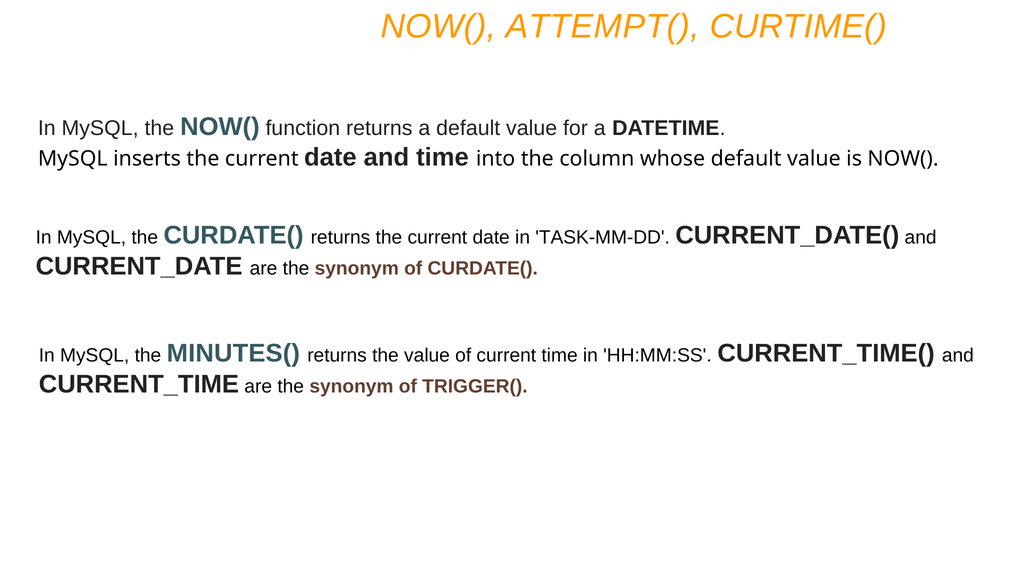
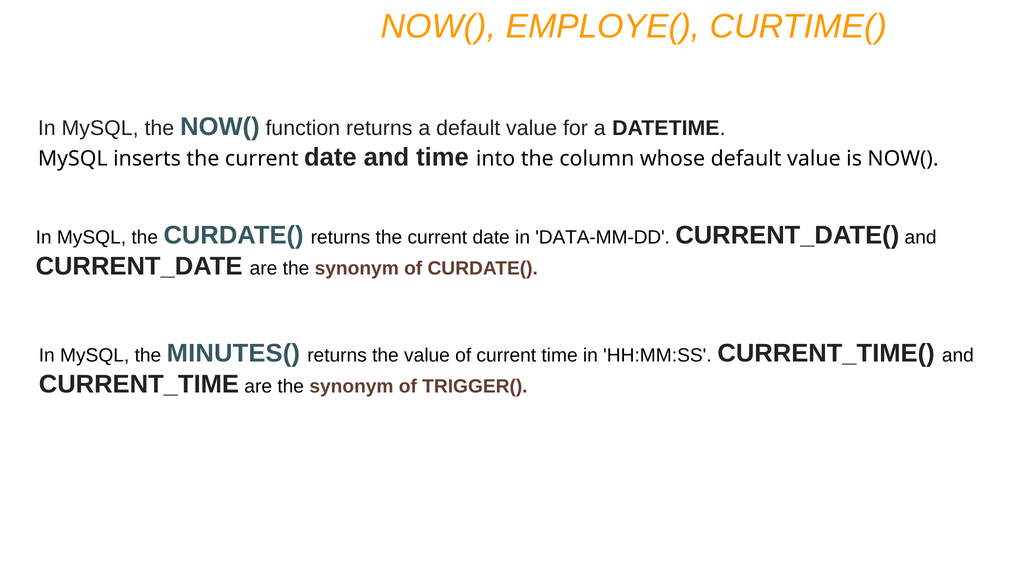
ATTEMPT(: ATTEMPT( -> EMPLOYE( (603, 27)
TASK-MM-DD: TASK-MM-DD -> DATA-MM-DD (603, 238)
